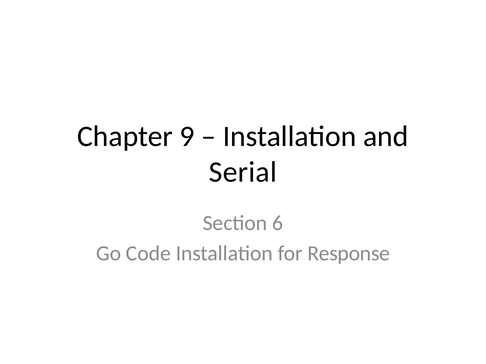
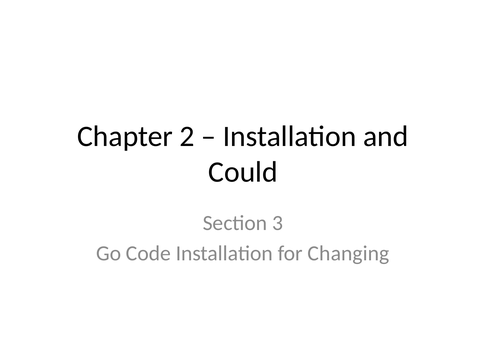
9: 9 -> 2 (187, 137)
Serial: Serial -> Could (243, 172)
6: 6 -> 3 (278, 223)
Response: Response -> Changing (349, 254)
